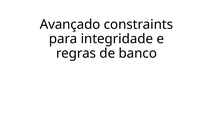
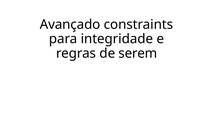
banco: banco -> serem (138, 53)
